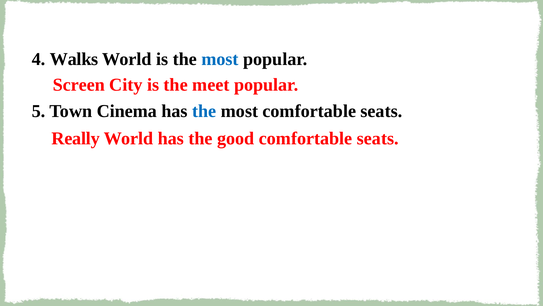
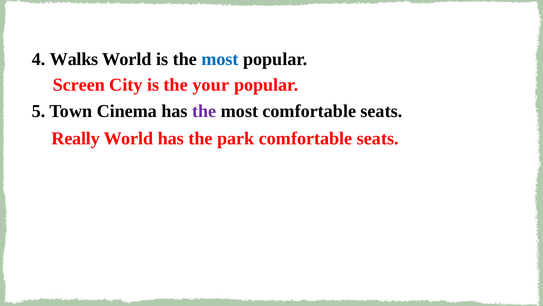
meet: meet -> your (211, 85)
the colour: blue -> purple (204, 111)
good: good -> park (236, 138)
